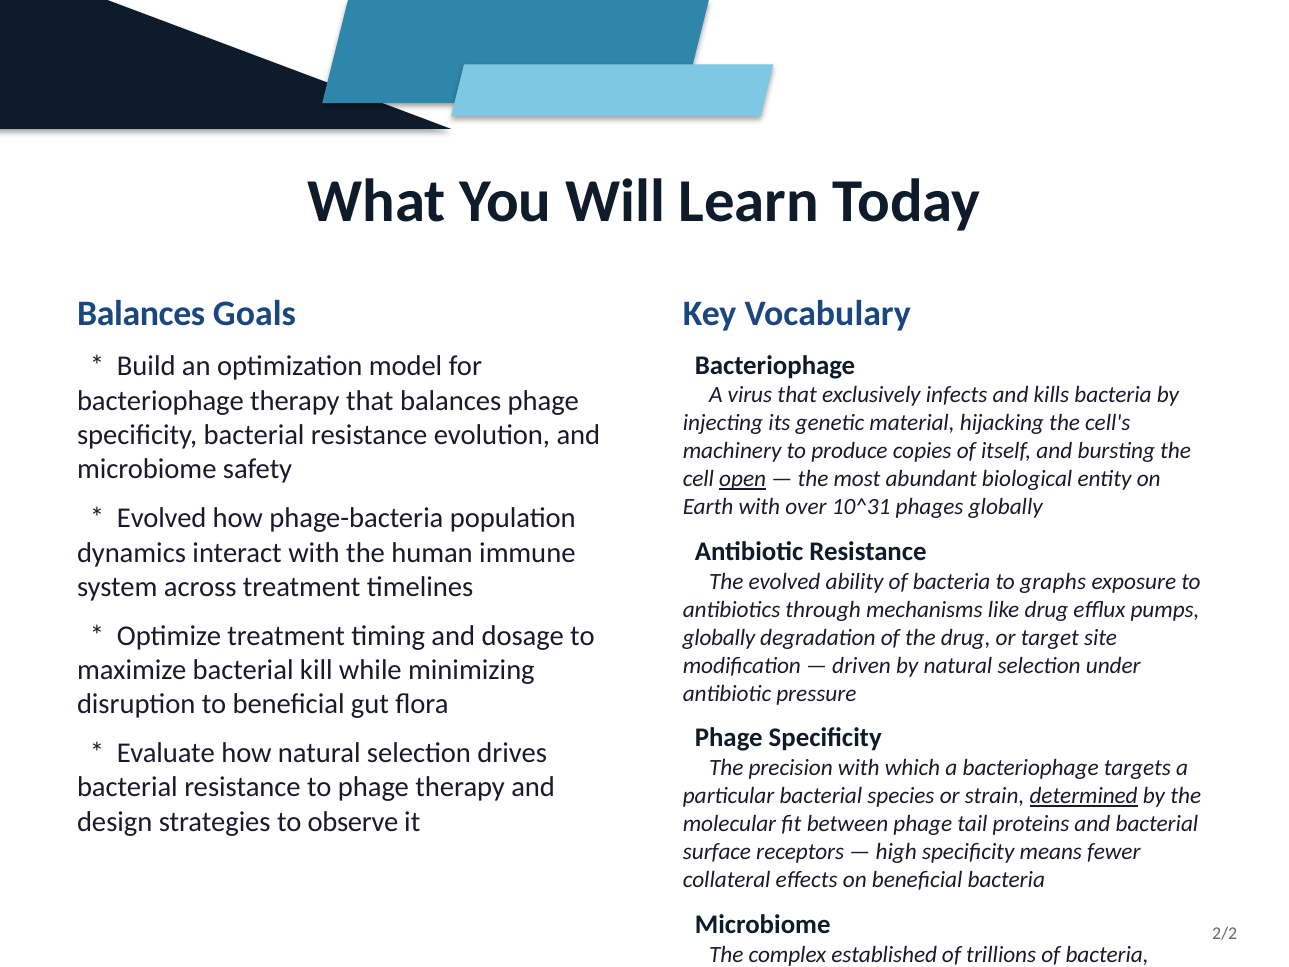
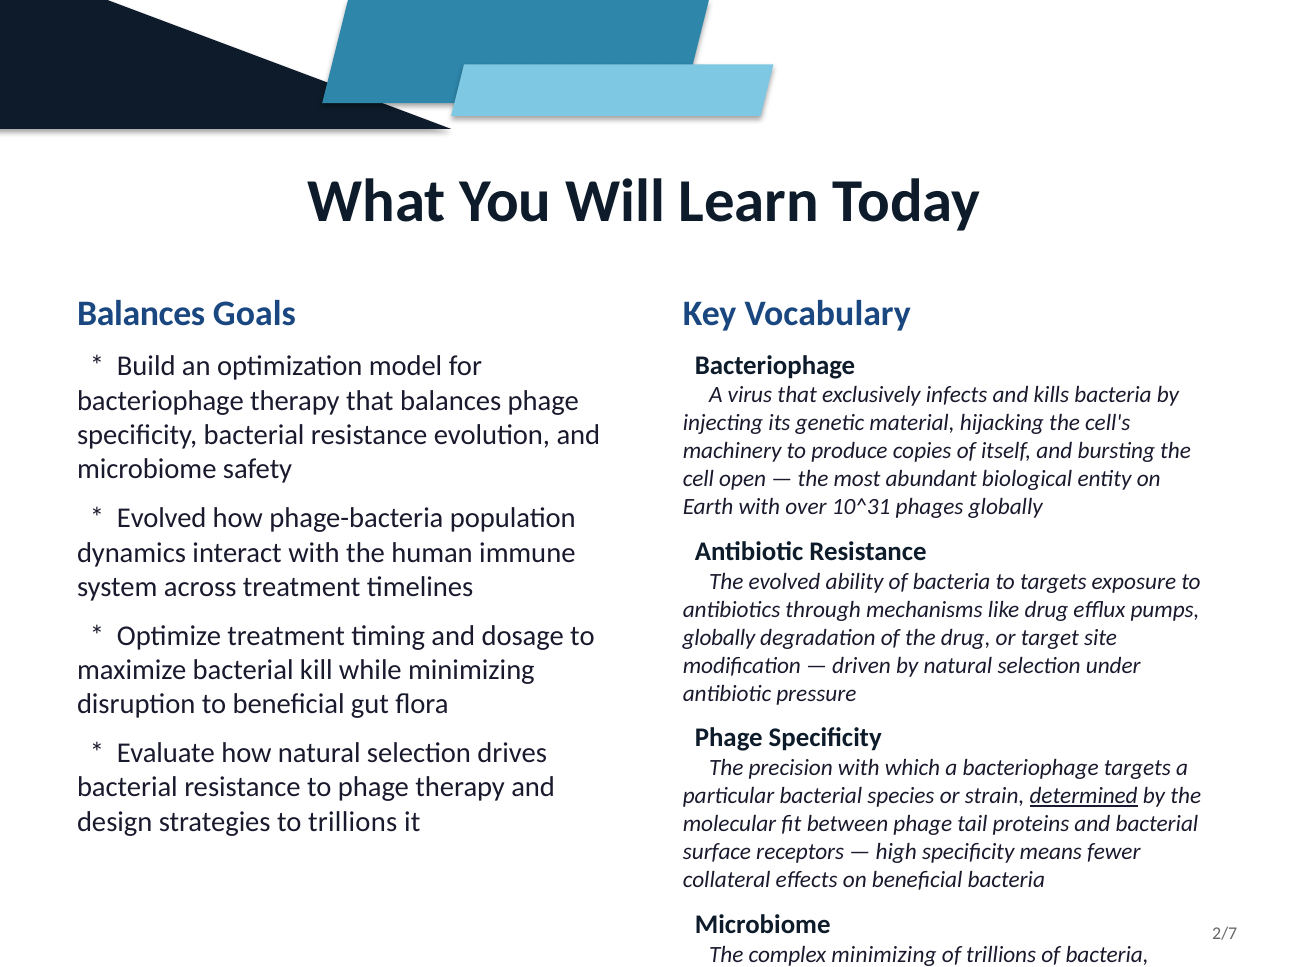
open underline: present -> none (743, 479)
to graphs: graphs -> targets (1053, 581)
to observe: observe -> trillions (353, 822)
2/2: 2/2 -> 2/7 (1225, 933)
complex established: established -> minimizing (884, 954)
